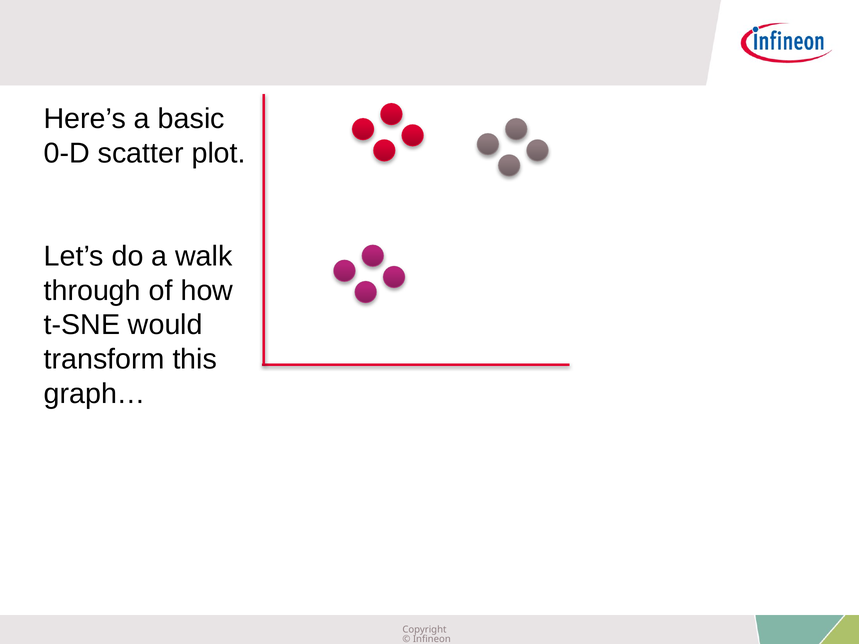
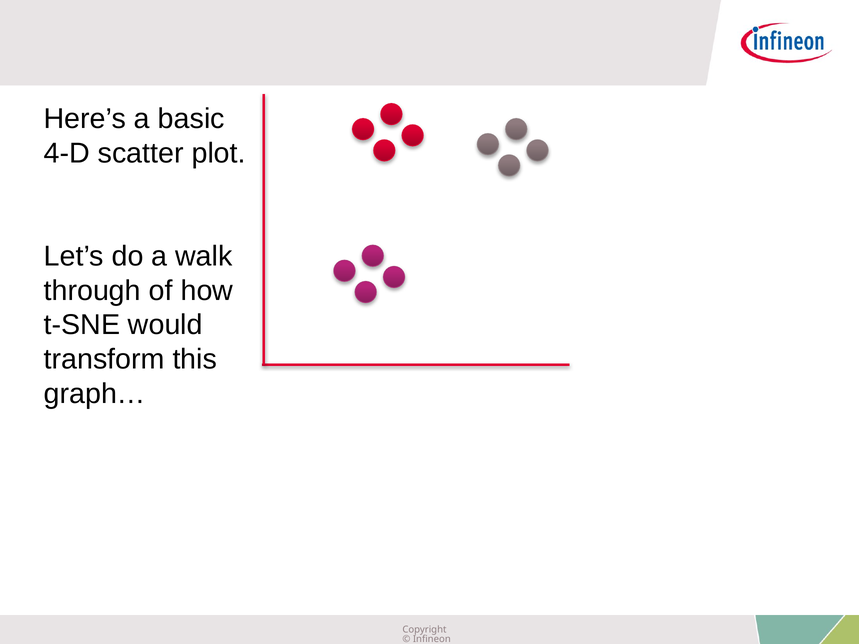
0-D: 0-D -> 4-D (67, 153)
